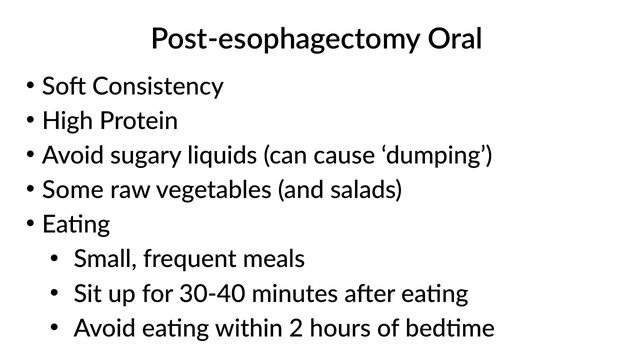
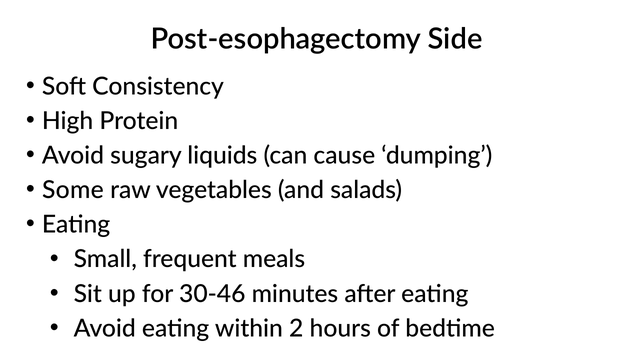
Oral: Oral -> Side (455, 39)
30-40: 30-40 -> 30-46 (212, 294)
